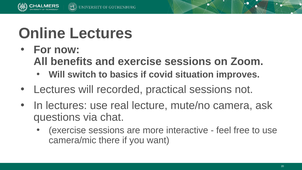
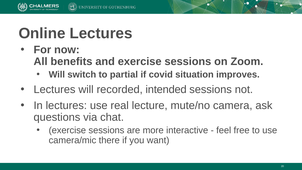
basics: basics -> partial (124, 74)
practical: practical -> intended (166, 89)
